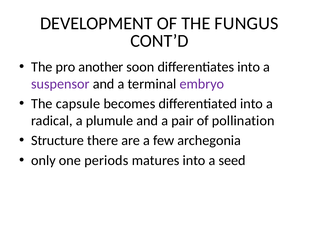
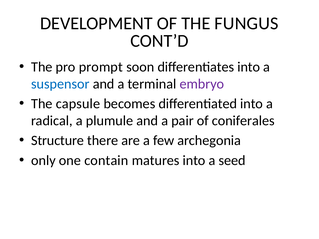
another: another -> prompt (101, 67)
suspensor colour: purple -> blue (60, 84)
pollination: pollination -> coniferales (243, 121)
periods: periods -> contain (106, 161)
